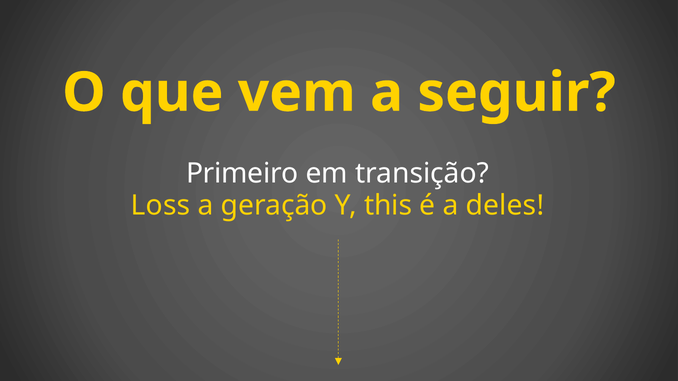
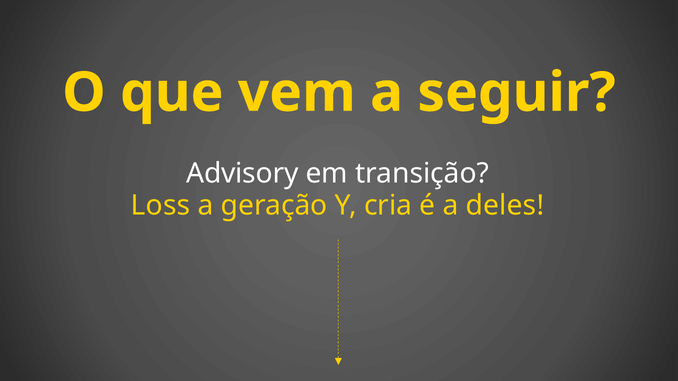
Primeiro: Primeiro -> Advisory (242, 174)
this: this -> cria (388, 205)
